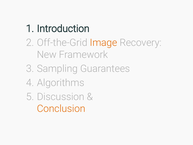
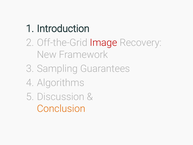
Image colour: orange -> red (103, 43)
